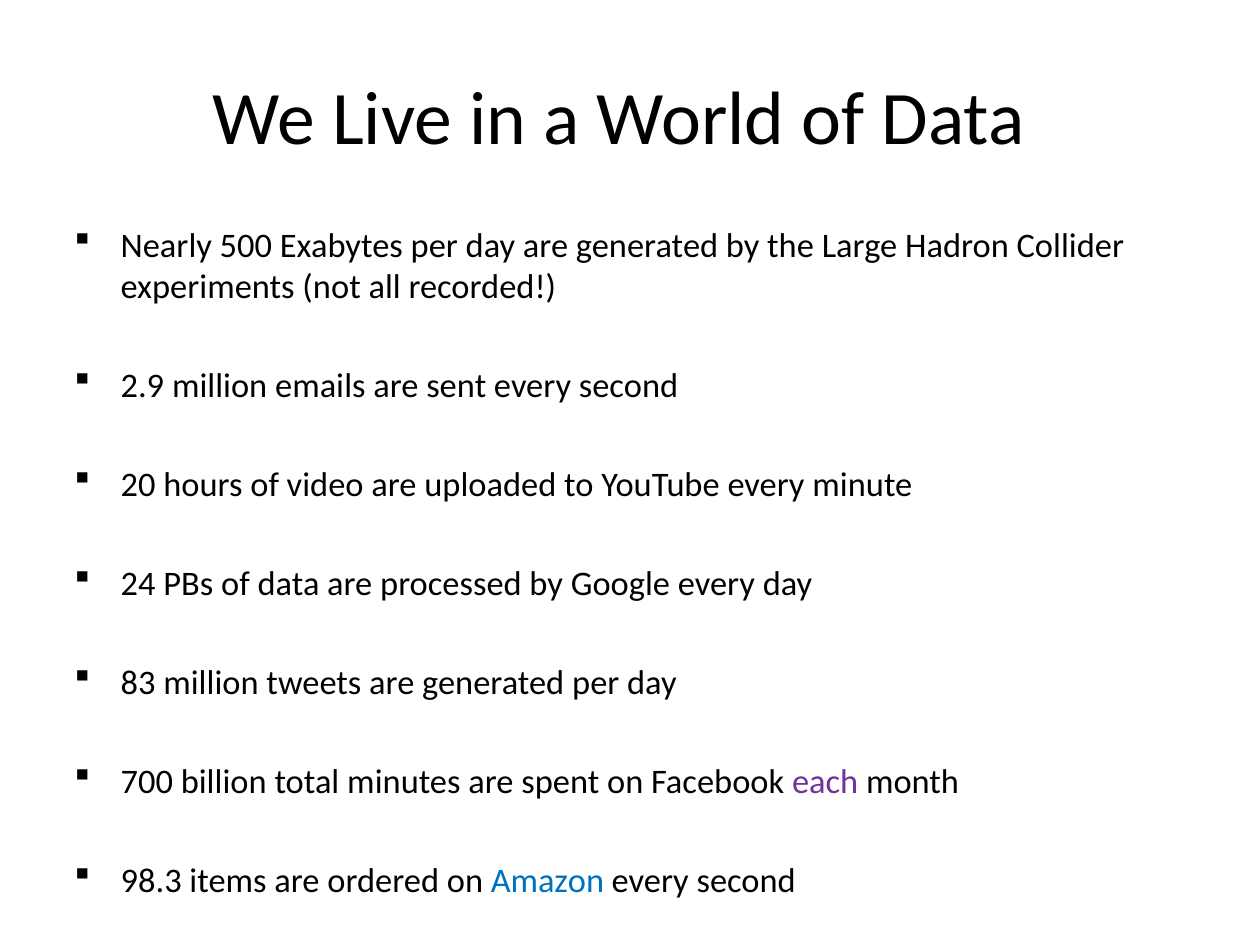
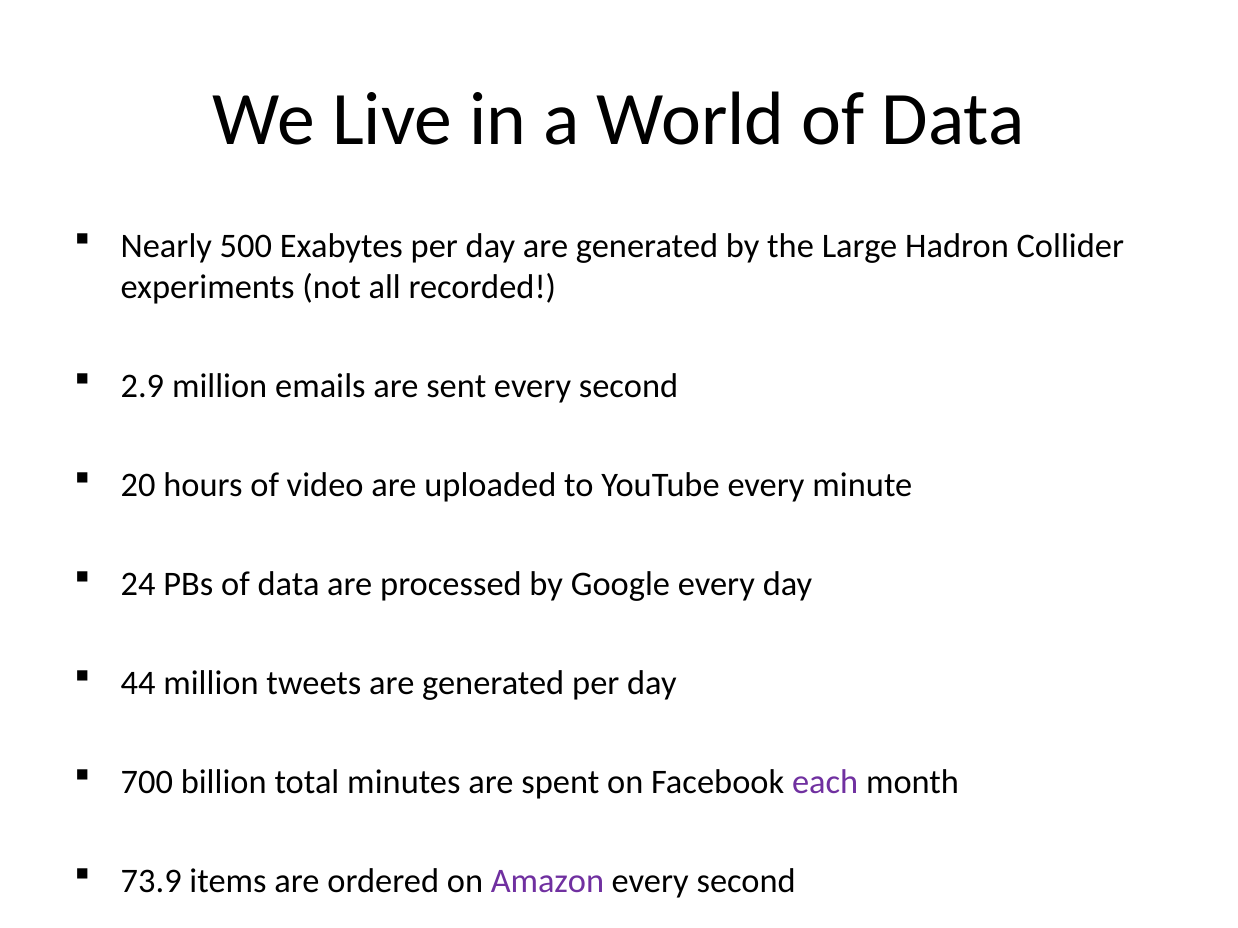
83: 83 -> 44 (138, 683)
98.3: 98.3 -> 73.9 (151, 881)
Amazon colour: blue -> purple (547, 881)
